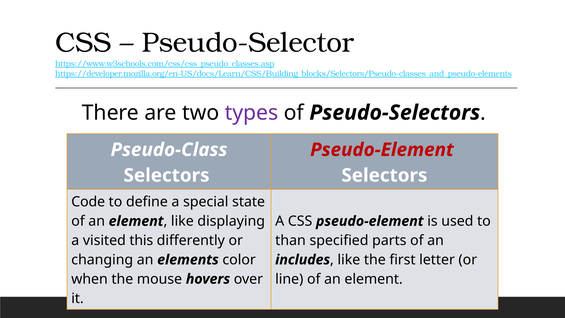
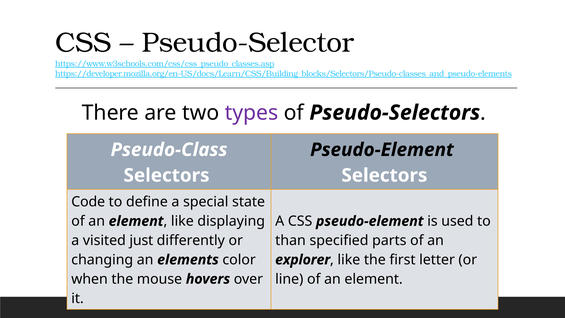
Pseudo-Element colour: red -> black (382, 150)
this: this -> just (141, 240)
includes: includes -> explorer (303, 260)
